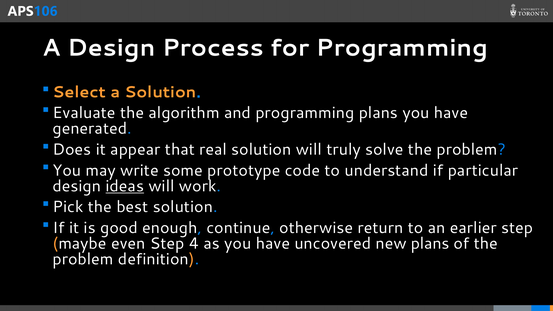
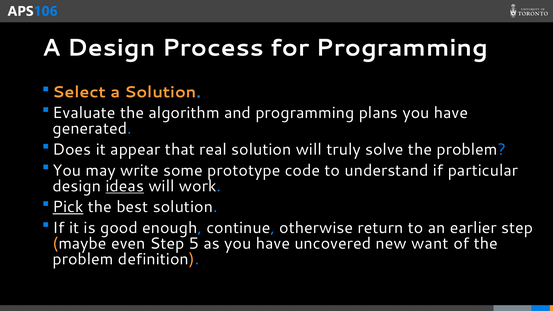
Pick underline: none -> present (68, 207)
4: 4 -> 5 (194, 244)
new plans: plans -> want (430, 244)
